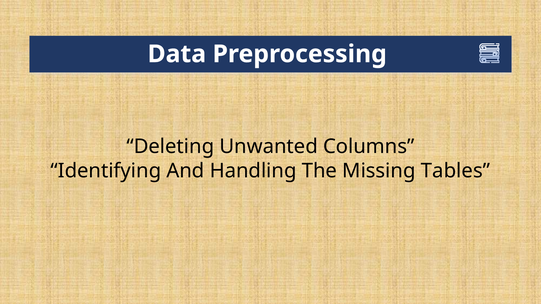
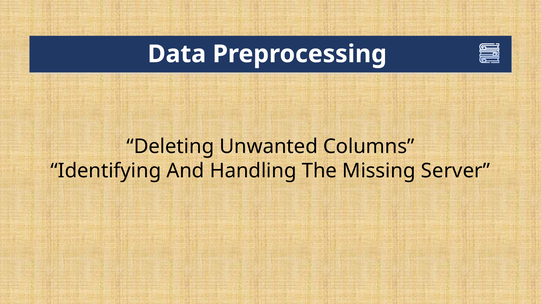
Tables: Tables -> Server (455, 171)
